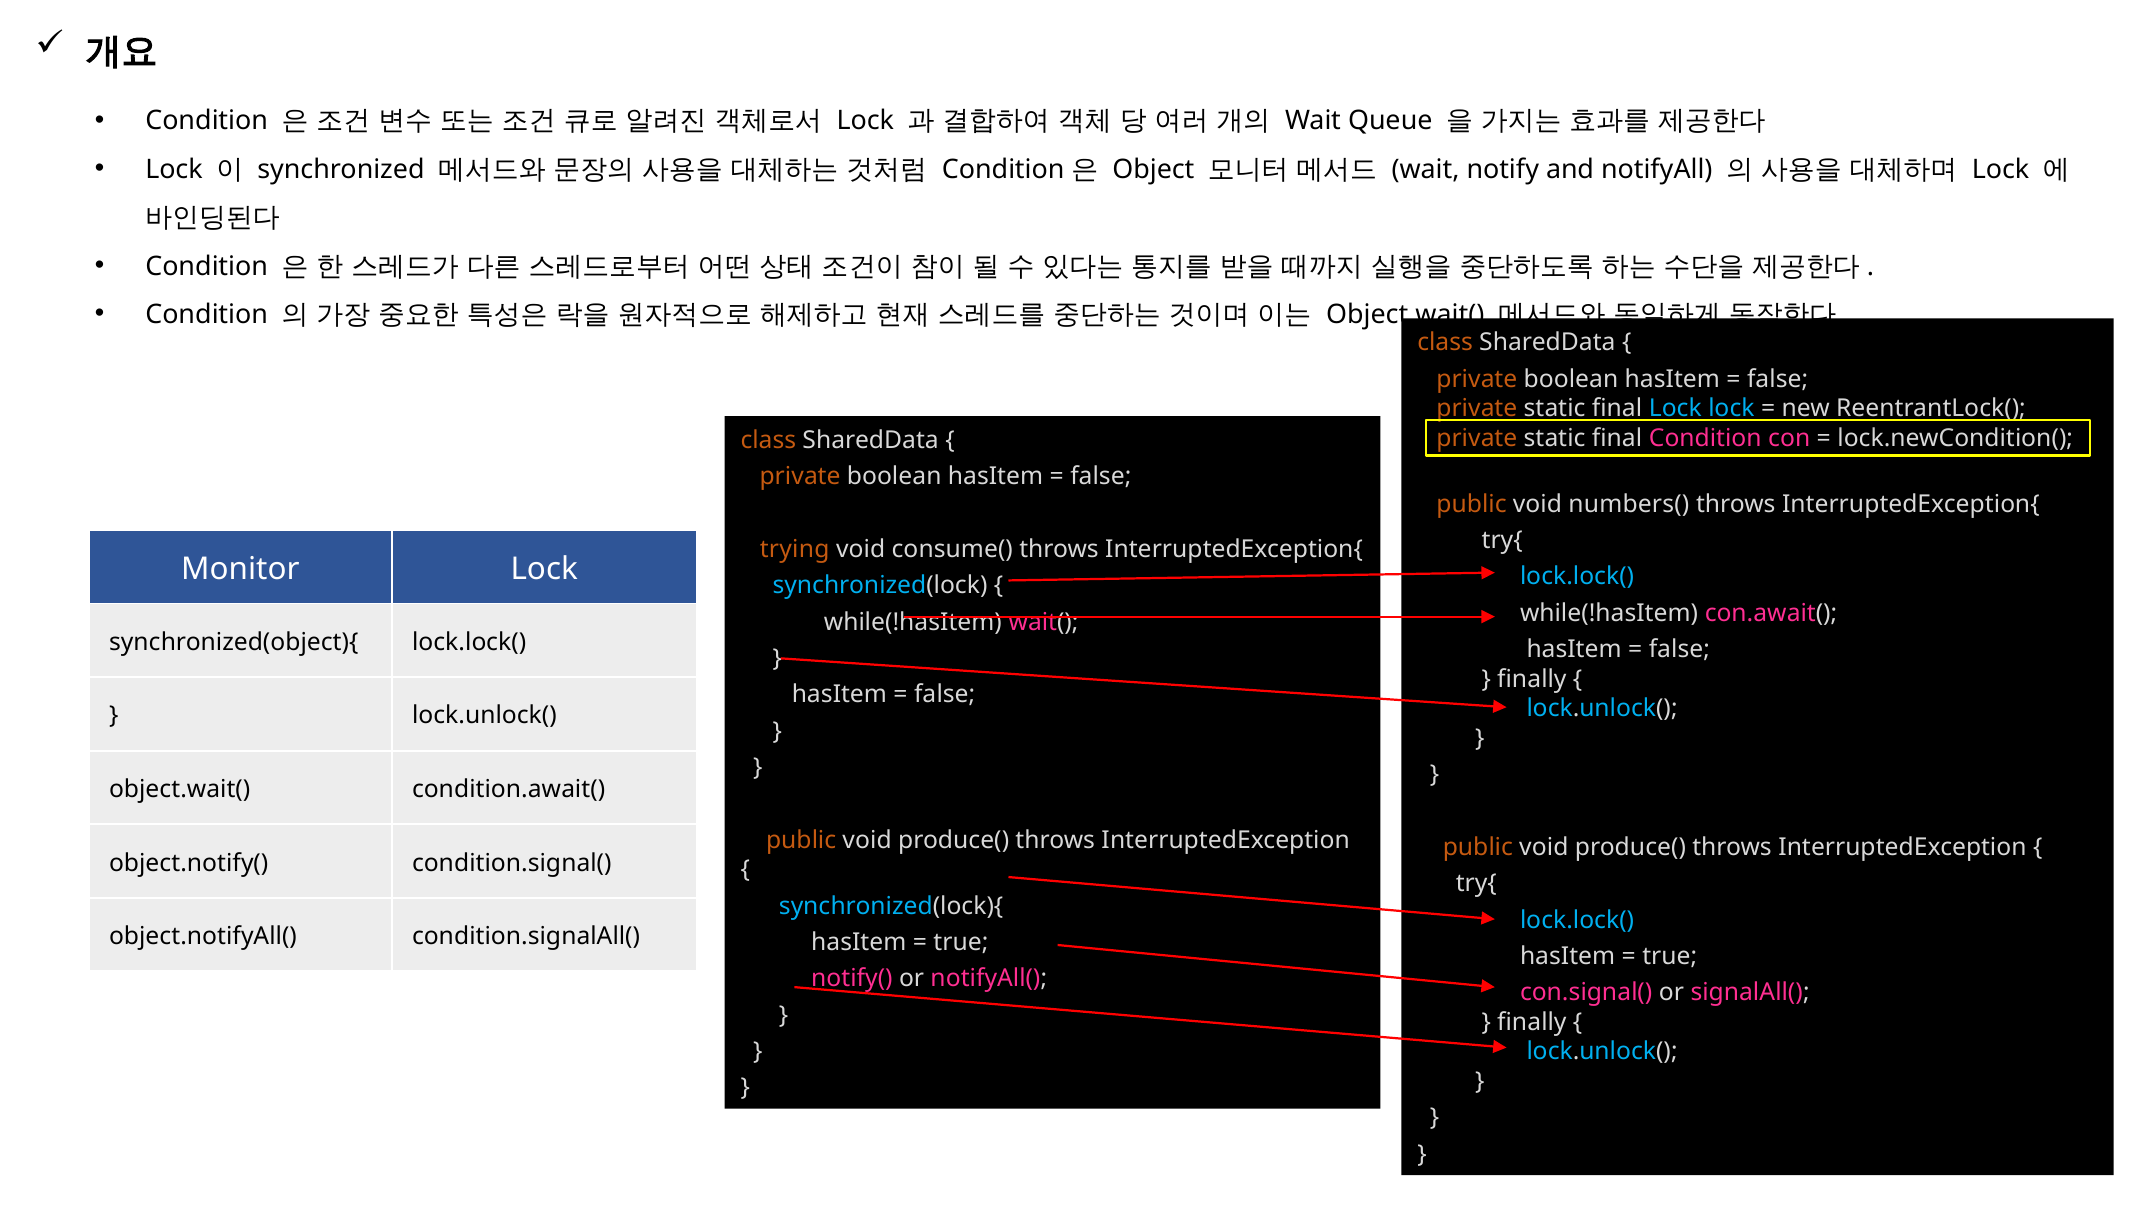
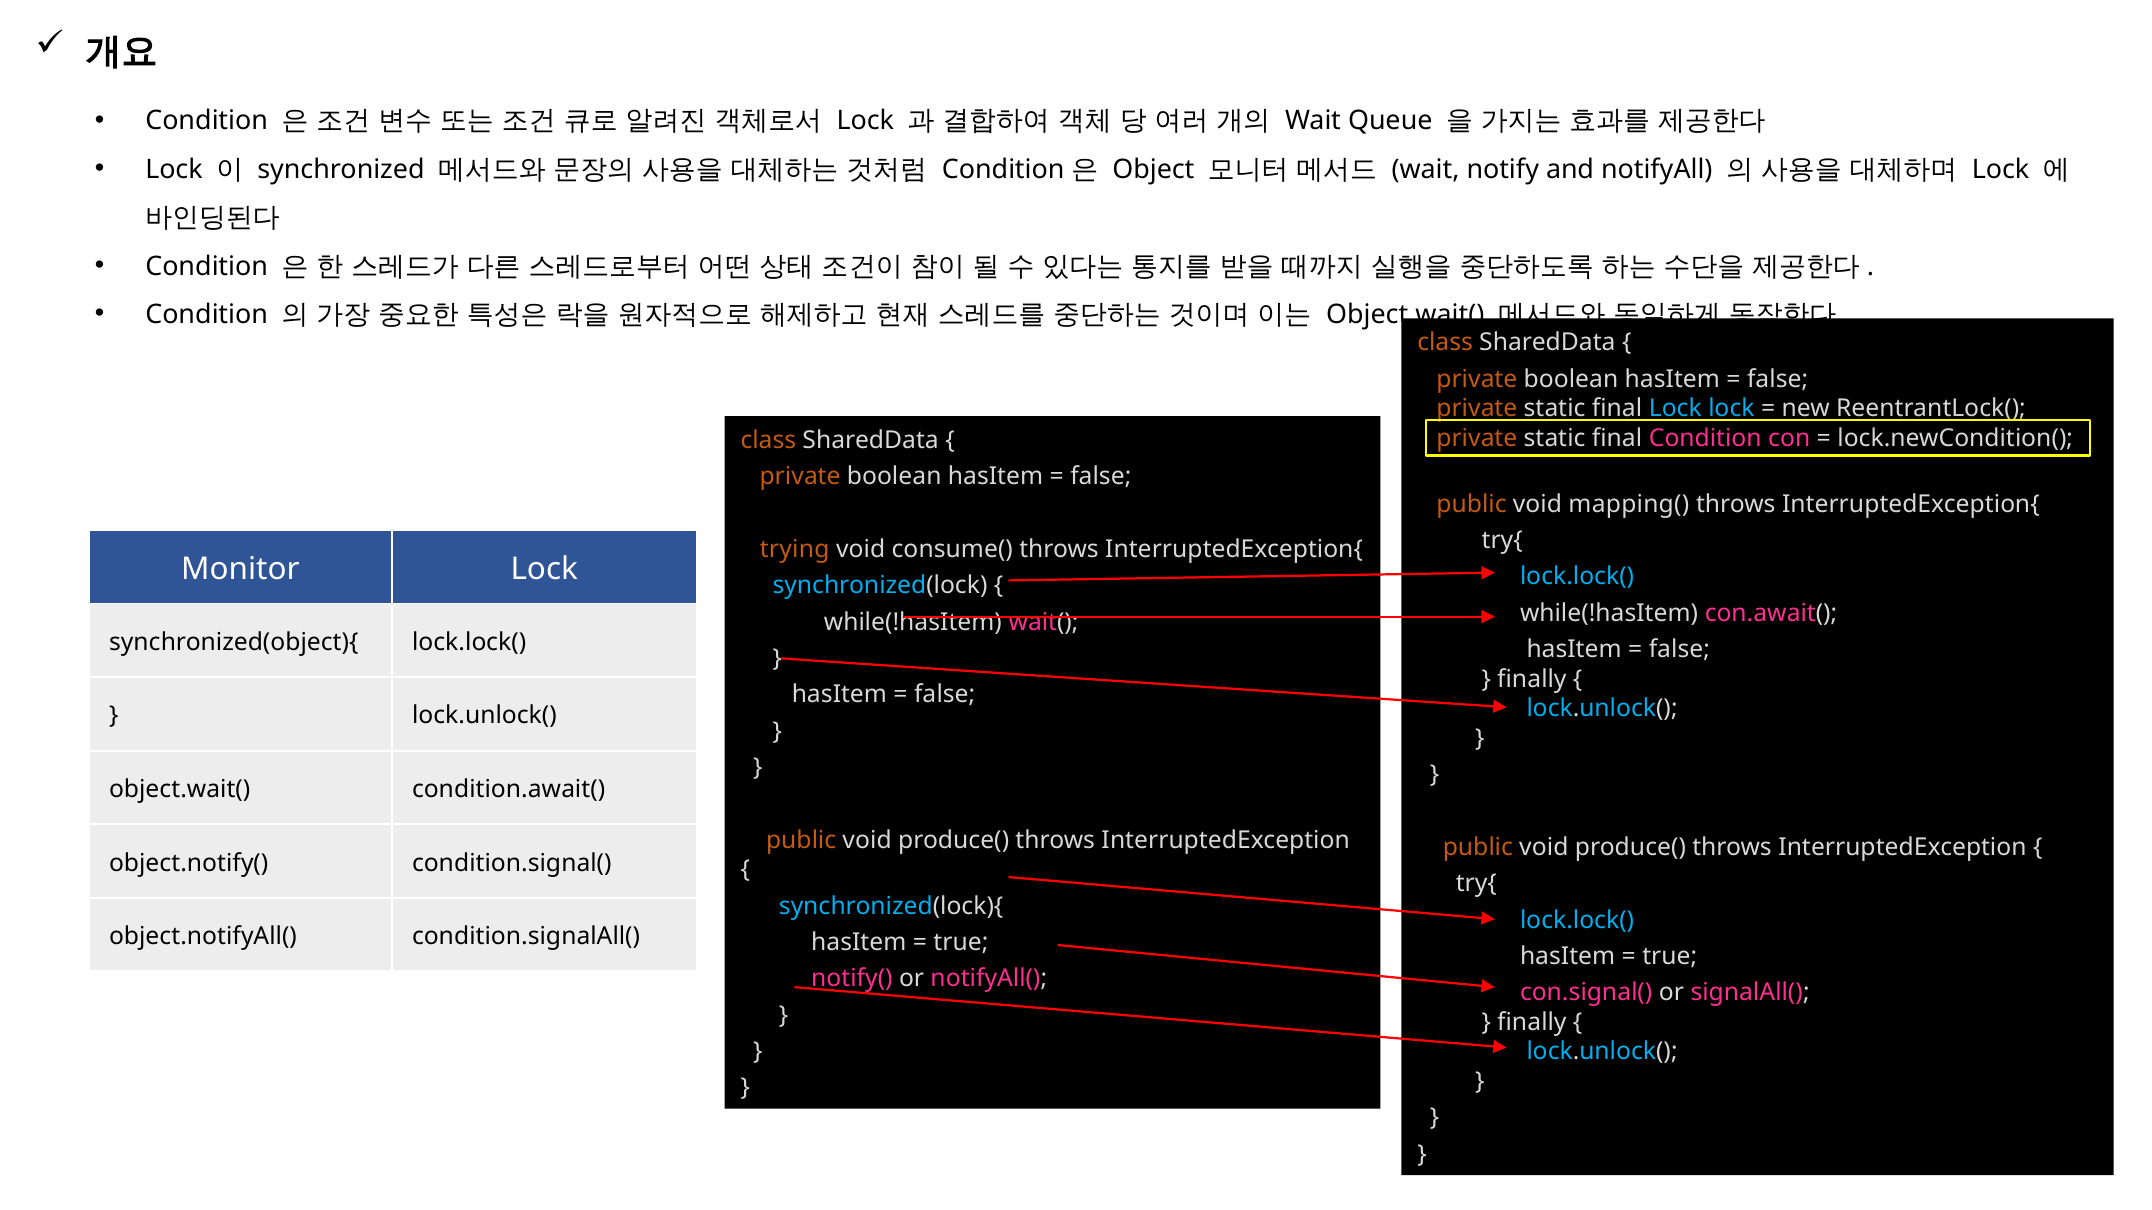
numbers(: numbers( -> mapping( (1629, 504)
